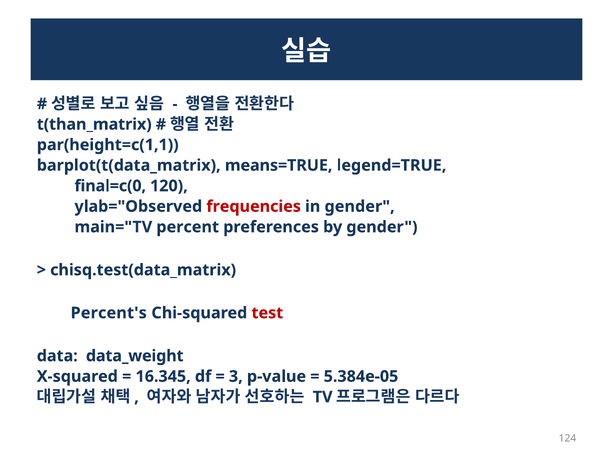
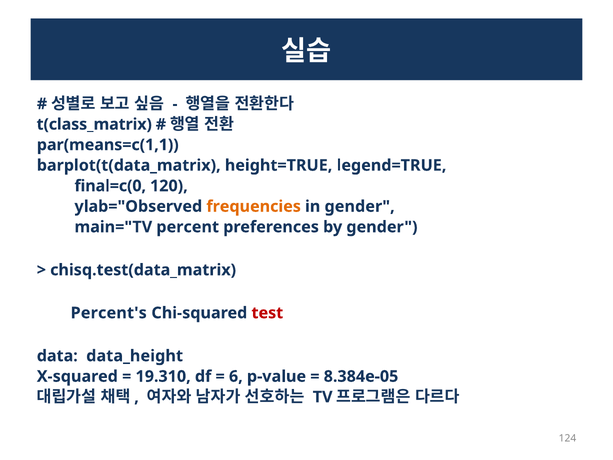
t(than_matrix: t(than_matrix -> t(class_matrix (94, 124)
par(height=c(1,1: par(height=c(1,1 -> par(means=c(1,1 (108, 145)
means=TRUE: means=TRUE -> height=TRUE (279, 165)
frequencies colour: red -> orange (254, 206)
data_weight: data_weight -> data_height (135, 356)
16.345: 16.345 -> 19.310 (163, 376)
3: 3 -> 6 (236, 376)
5.384e-05: 5.384e-05 -> 8.384e-05 (361, 376)
